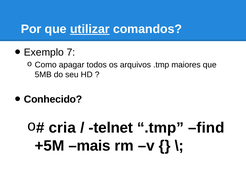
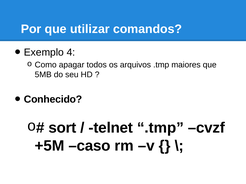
utilizar underline: present -> none (90, 29)
7: 7 -> 4 (71, 52)
cria: cria -> sort (62, 128)
find: find -> cvzf (206, 128)
mais: mais -> caso (90, 146)
